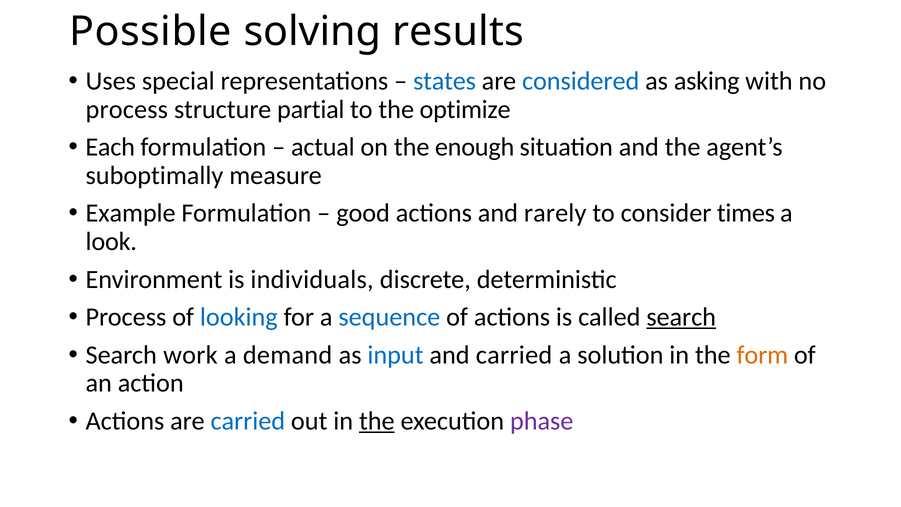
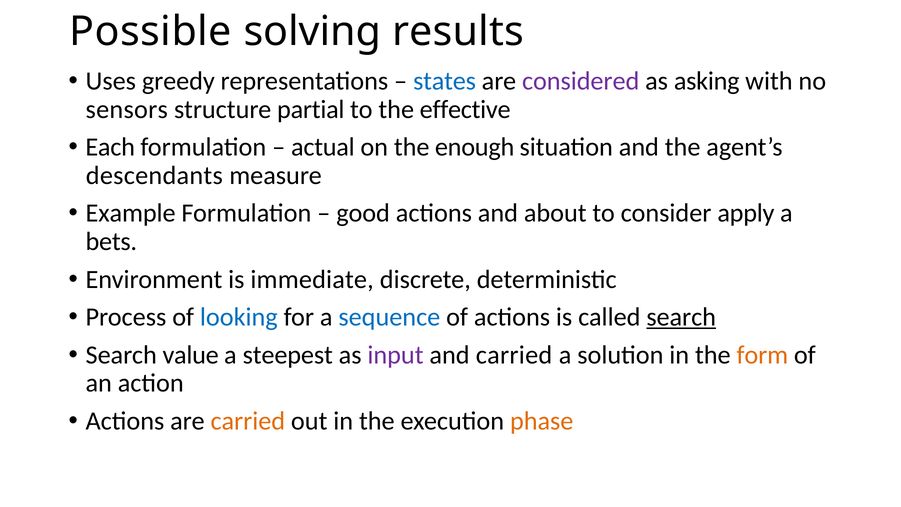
special: special -> greedy (178, 81)
considered colour: blue -> purple (581, 81)
process: process -> sensors (127, 109)
optimize: optimize -> effective (465, 109)
suboptimally: suboptimally -> descendants (154, 175)
rarely: rarely -> about (555, 213)
times: times -> apply (746, 213)
look: look -> bets (111, 242)
individuals: individuals -> immediate (312, 279)
work: work -> value (191, 355)
demand: demand -> steepest (288, 355)
input colour: blue -> purple (395, 355)
carried colour: blue -> orange (248, 421)
the underline: present -> none (377, 421)
phase colour: purple -> orange (542, 421)
